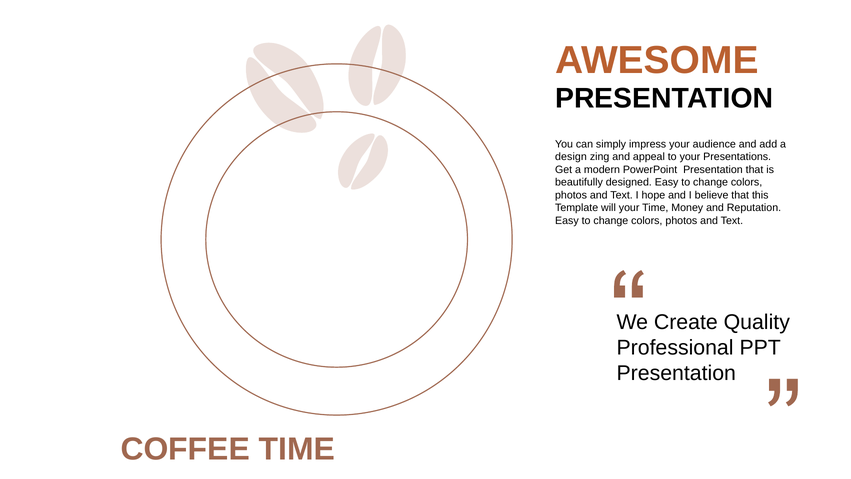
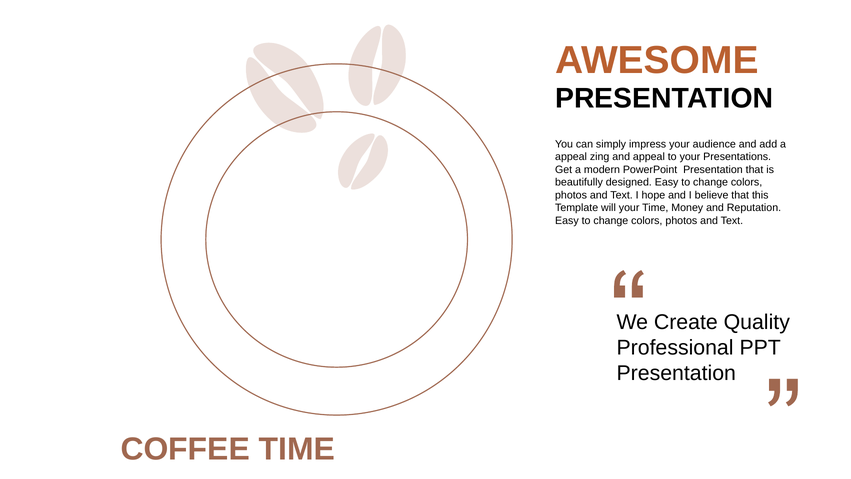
design: design -> appeal (571, 157)
